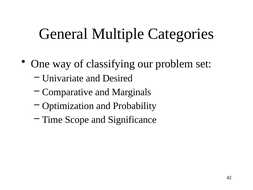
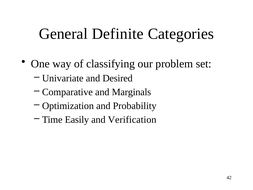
Multiple: Multiple -> Definite (118, 34)
Scope: Scope -> Easily (77, 119)
Significance: Significance -> Verification (132, 119)
